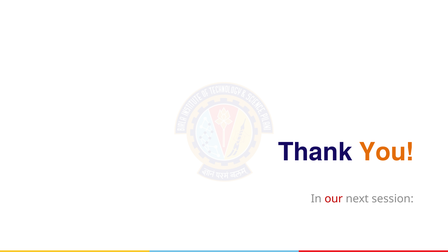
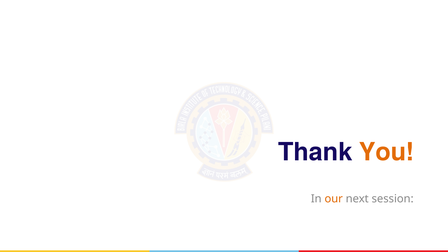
our colour: red -> orange (334, 199)
